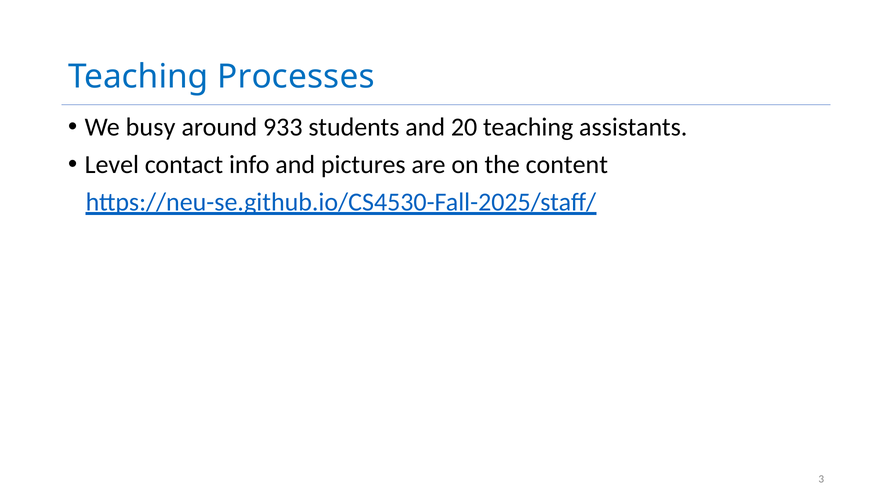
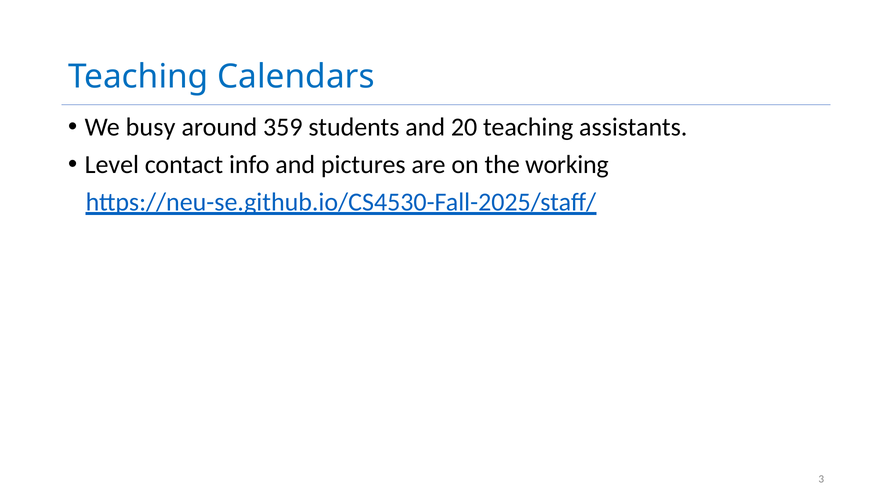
Processes: Processes -> Calendars (296, 77)
933: 933 -> 359 (283, 127)
content: content -> working (567, 164)
